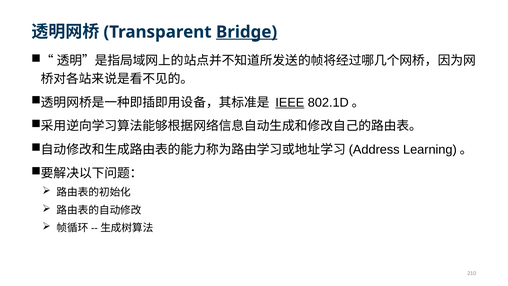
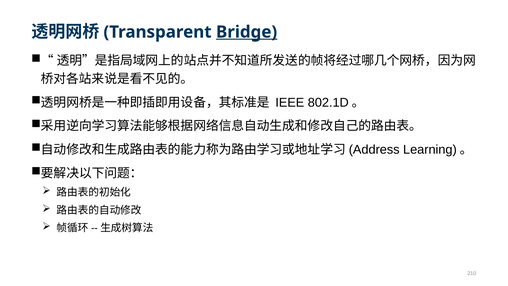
IEEE underline: present -> none (290, 102)
